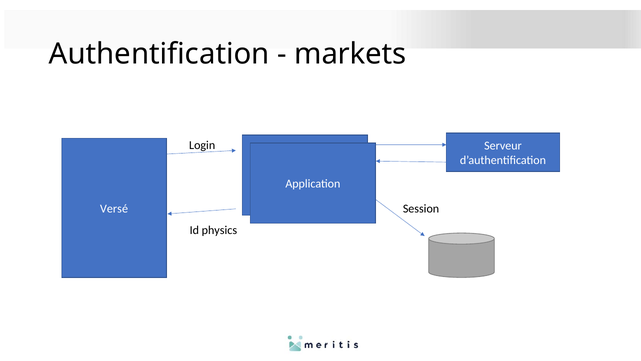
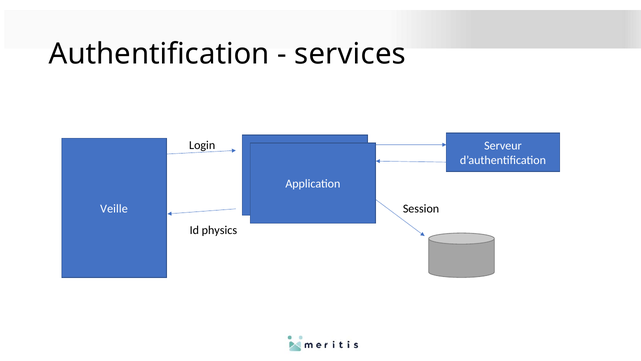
markets: markets -> services (350, 54)
Versé: Versé -> Veille (114, 208)
